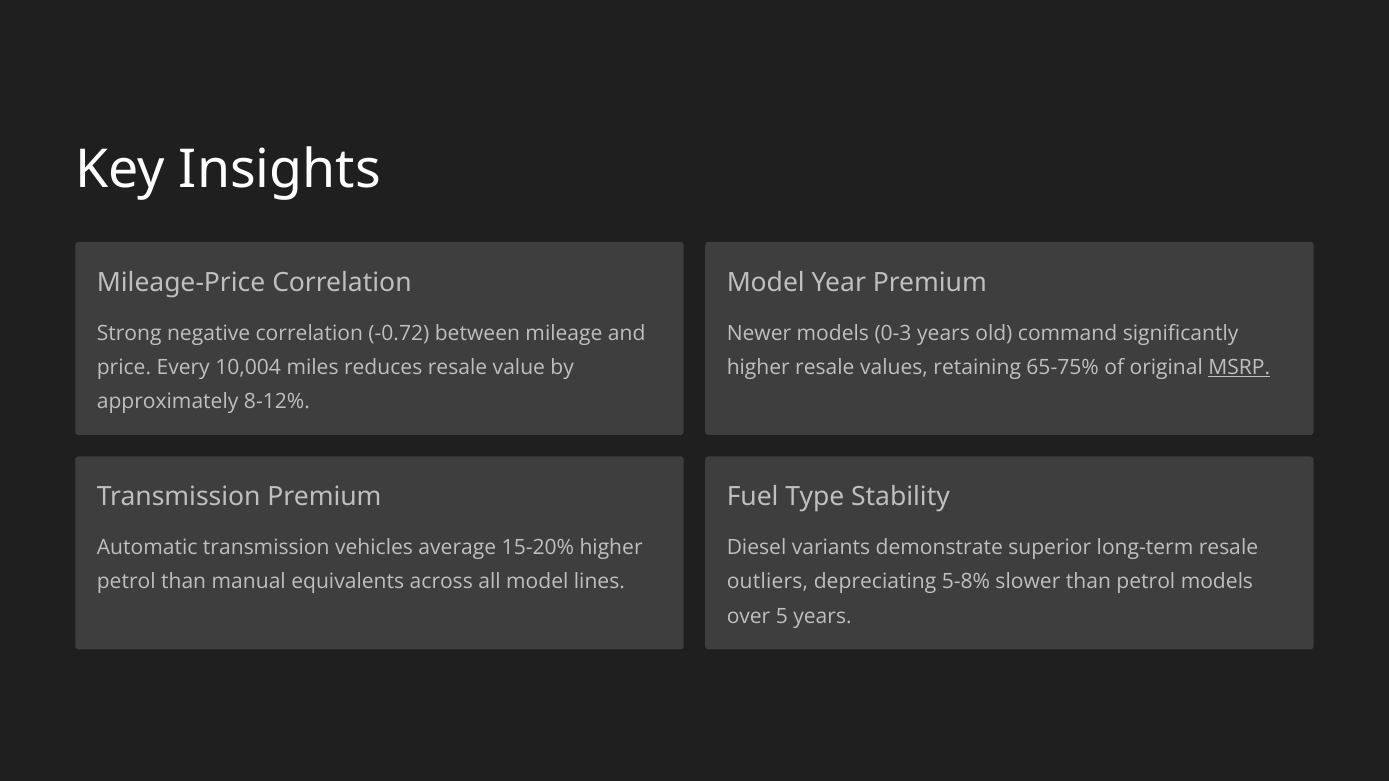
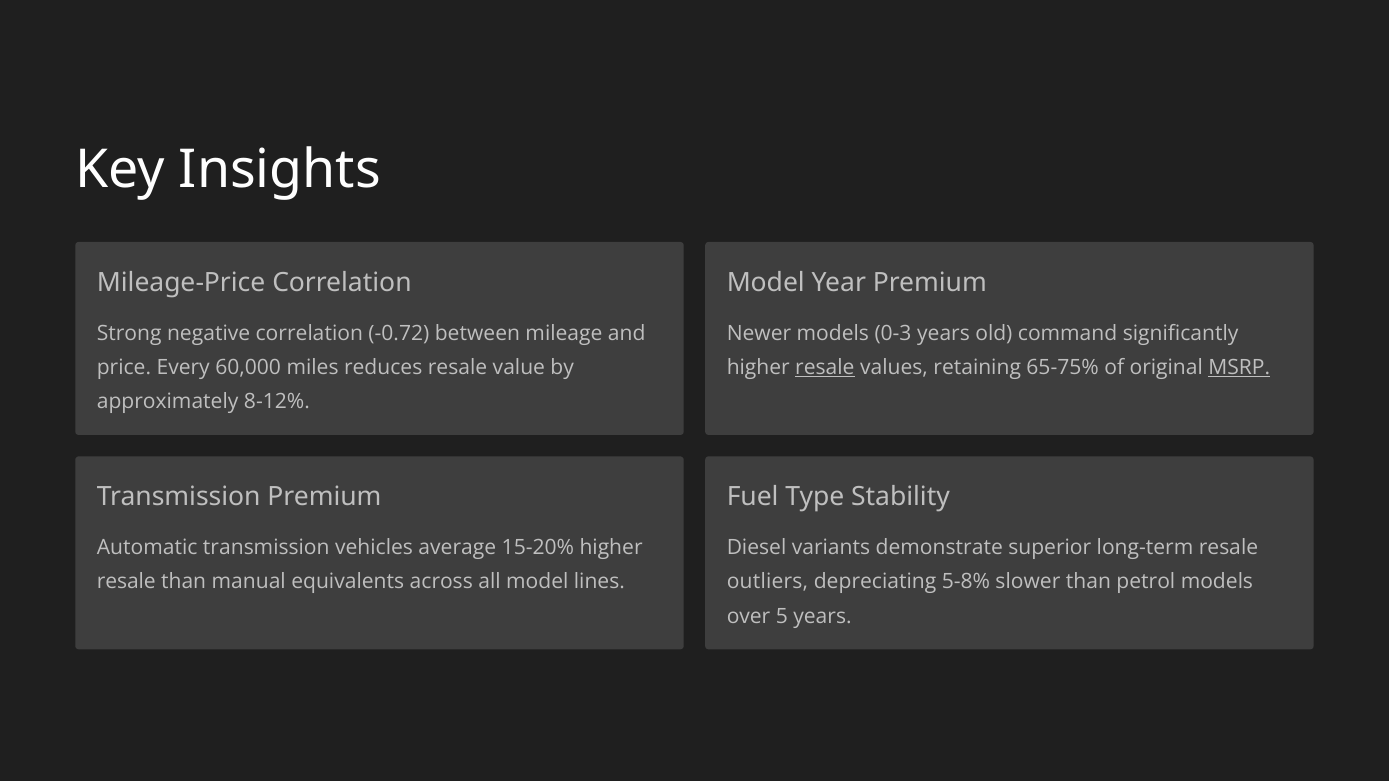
10,004: 10,004 -> 60,000 (248, 368)
resale underline: none -> present (825, 368)
petrol: petrol -> resale (126, 582)
